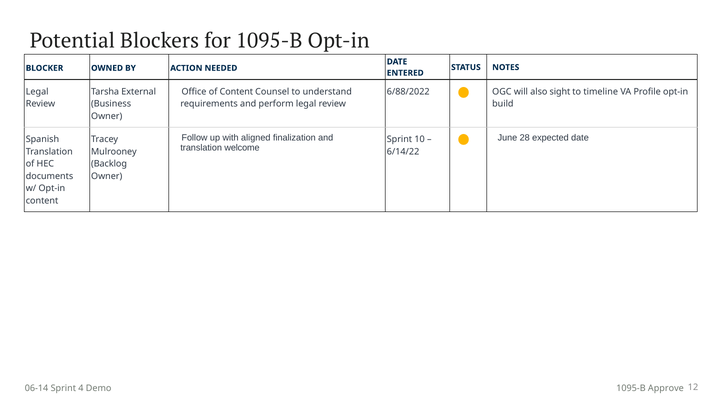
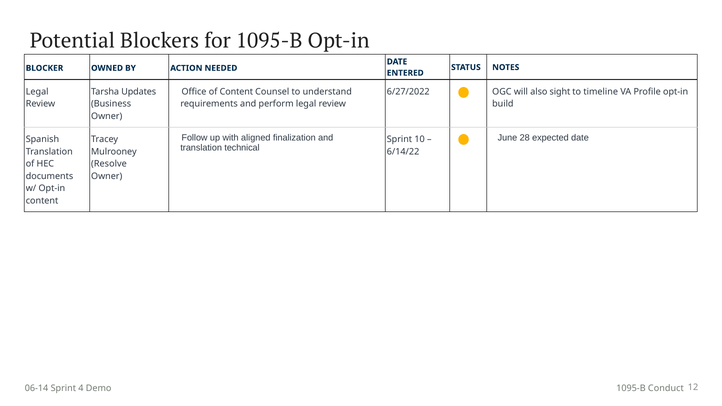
External: External -> Updates (139, 92)
6/88/2022: 6/88/2022 -> 6/27/2022 (408, 92)
welcome: welcome -> technical (242, 148)
Backlog: Backlog -> Resolve (109, 164)
Approve: Approve -> Conduct (666, 388)
